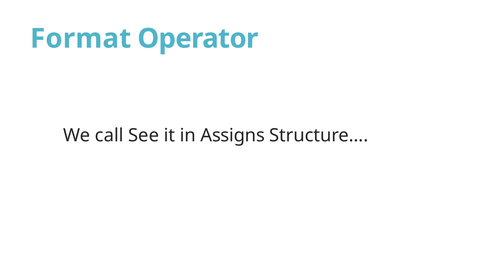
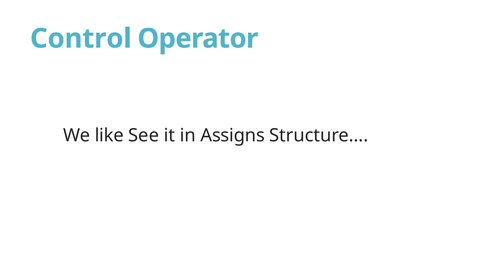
Format: Format -> Control (81, 39)
call: call -> like (109, 136)
